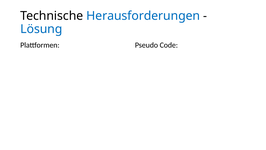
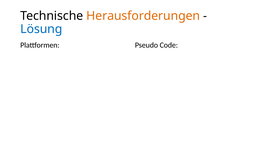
Herausforderungen colour: blue -> orange (143, 16)
